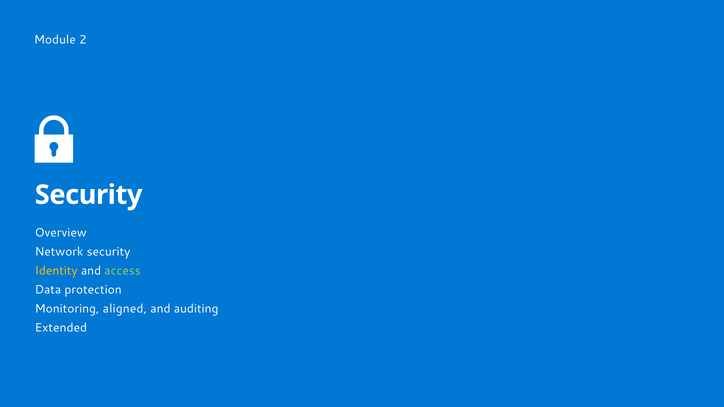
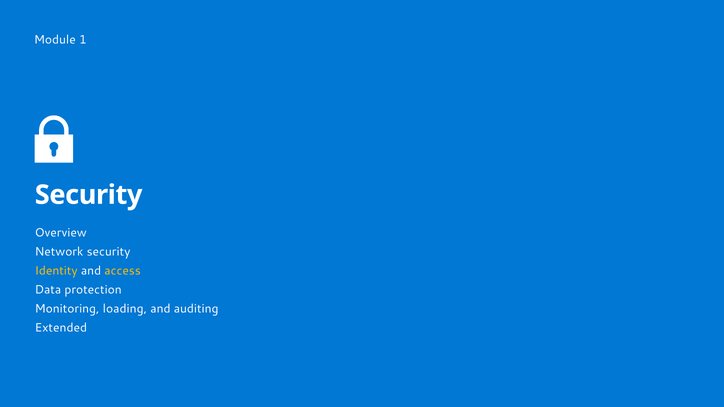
2: 2 -> 1 (83, 40)
access colour: light green -> yellow (123, 271)
aligned: aligned -> loading (125, 309)
